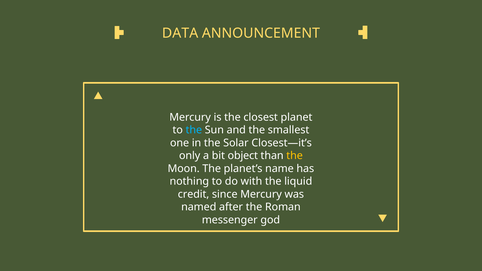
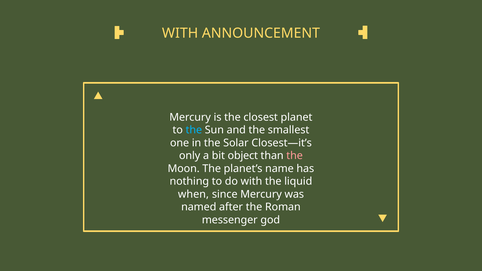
DATA: DATA -> WITH (180, 33)
the colour: yellow -> pink (295, 156)
credit: credit -> when (193, 194)
